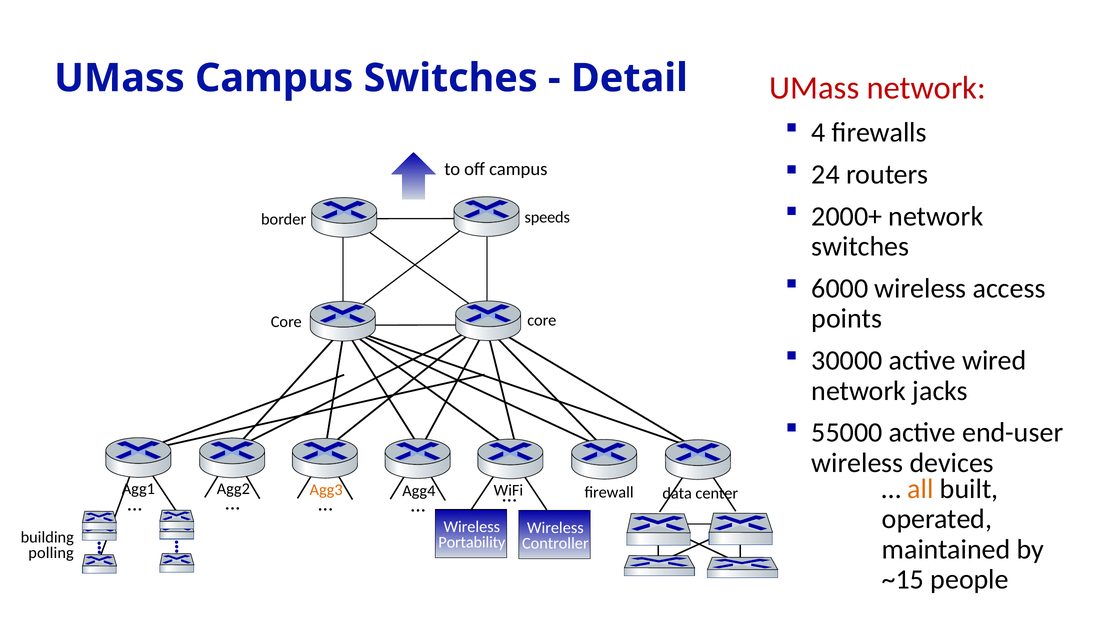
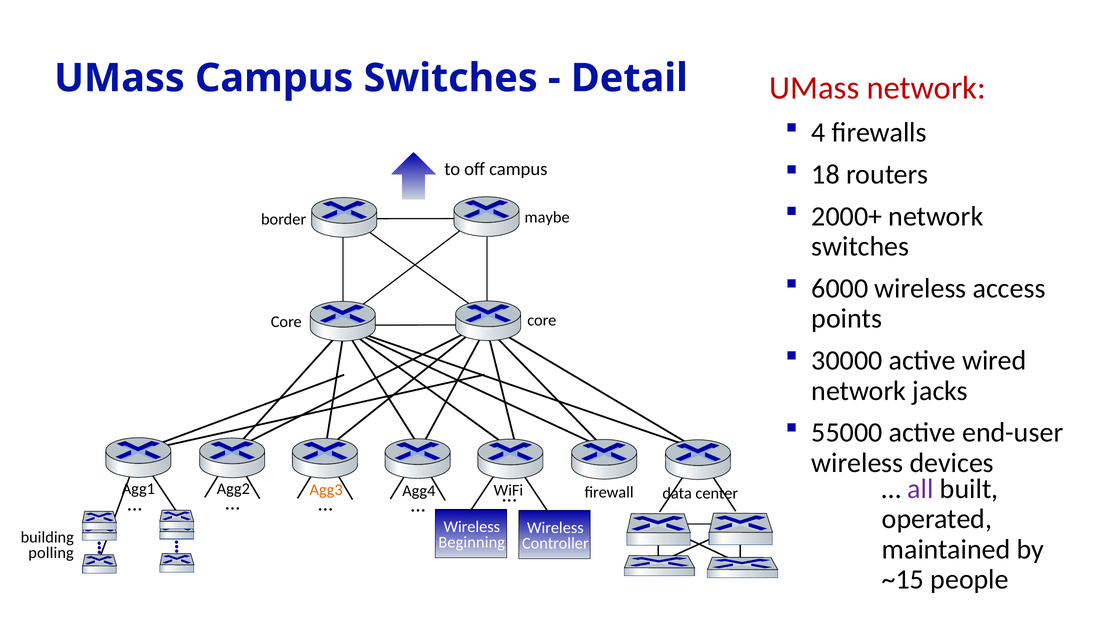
24: 24 -> 18 (826, 174)
speeds: speeds -> maybe (547, 217)
all colour: orange -> purple (921, 489)
Portability: Portability -> Beginning (472, 542)
